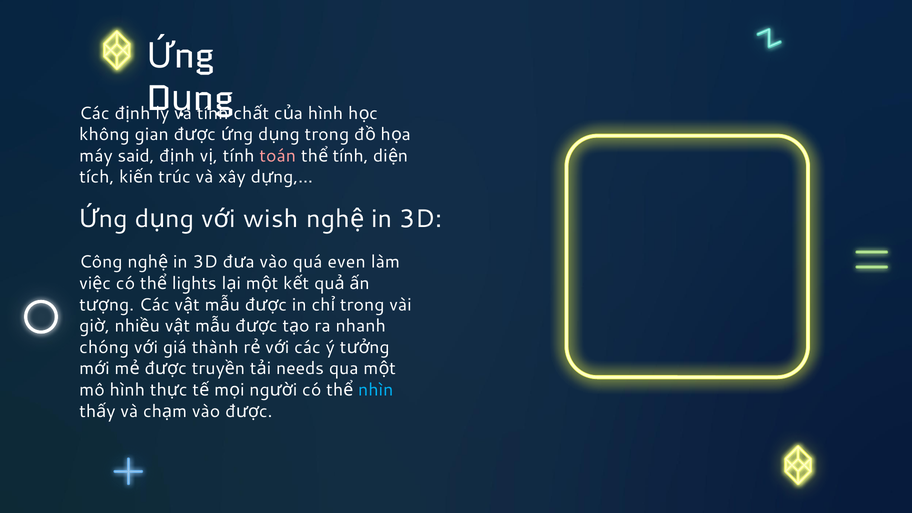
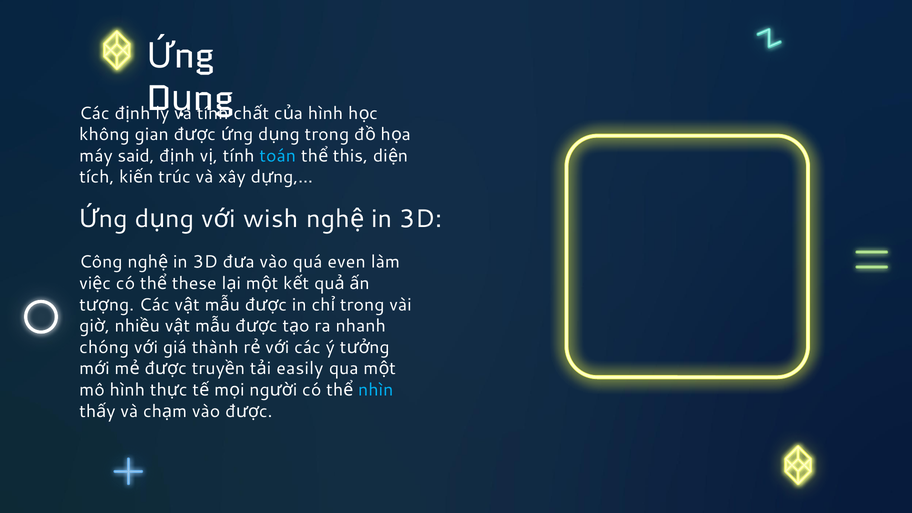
toán colour: pink -> light blue (278, 156)
tính: tính -> this (350, 156)
lights: lights -> these (194, 283)
needs: needs -> easily (300, 369)
